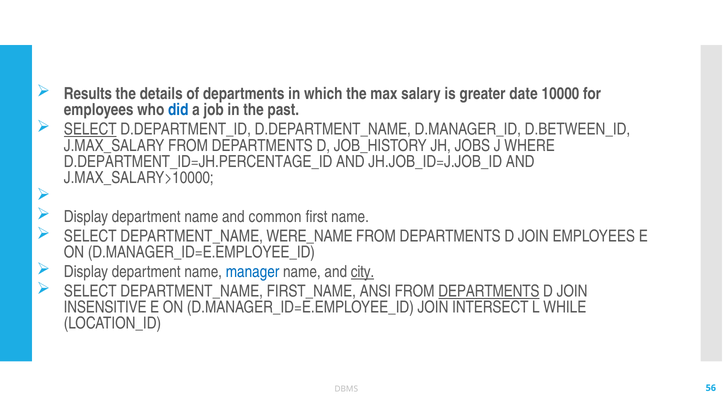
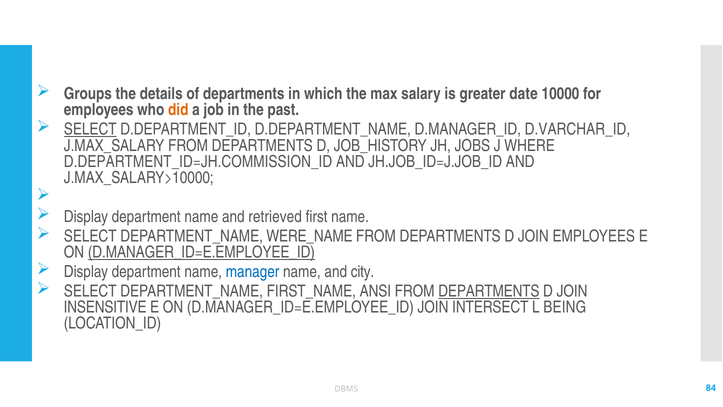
Results: Results -> Groups (88, 94)
did colour: blue -> orange (178, 110)
D.BETWEEN_ID: D.BETWEEN_ID -> D.VARCHAR_ID (577, 129)
D.DEPARTMENT_ID=JH.PERCENTAGE_ID: D.DEPARTMENT_ID=JH.PERCENTAGE_ID -> D.DEPARTMENT_ID=JH.COMMISSION_ID (198, 162)
common: common -> retrieved (275, 217)
D.MANAGER_ID=E.EMPLOYEE_ID underline: none -> present (201, 252)
city underline: present -> none (362, 272)
WHILE: WHILE -> BEING (565, 307)
56: 56 -> 84 (711, 388)
